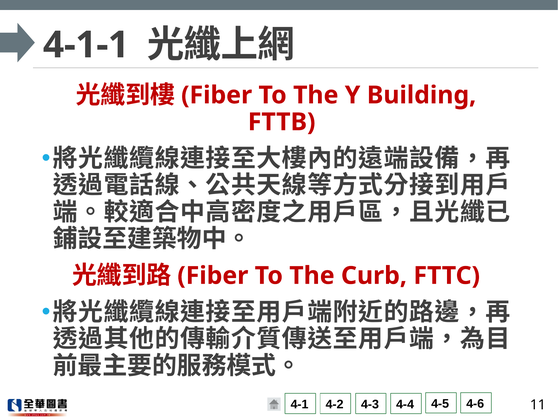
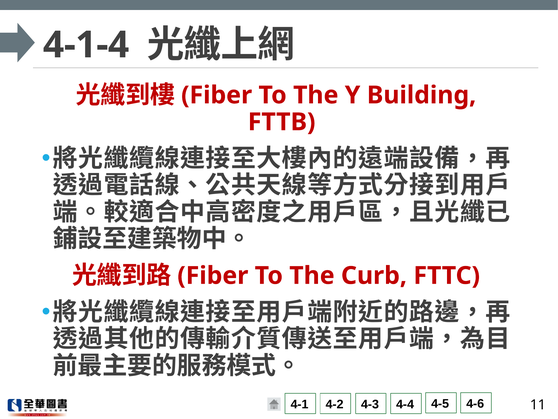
4-1-1: 4-1-1 -> 4-1-4 (86, 45)
